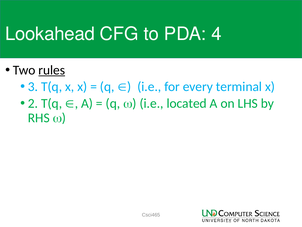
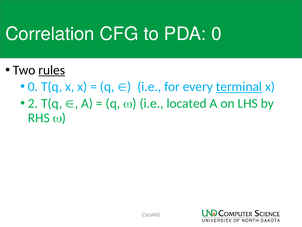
Lookahead: Lookahead -> Correlation (50, 34)
PDA 4: 4 -> 0 (217, 34)
3: 3 -> 0 (33, 87)
terminal underline: none -> present (239, 87)
